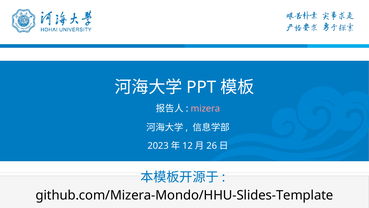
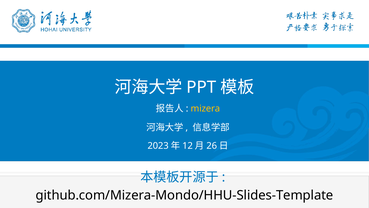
mizera colour: pink -> yellow (205, 108)
